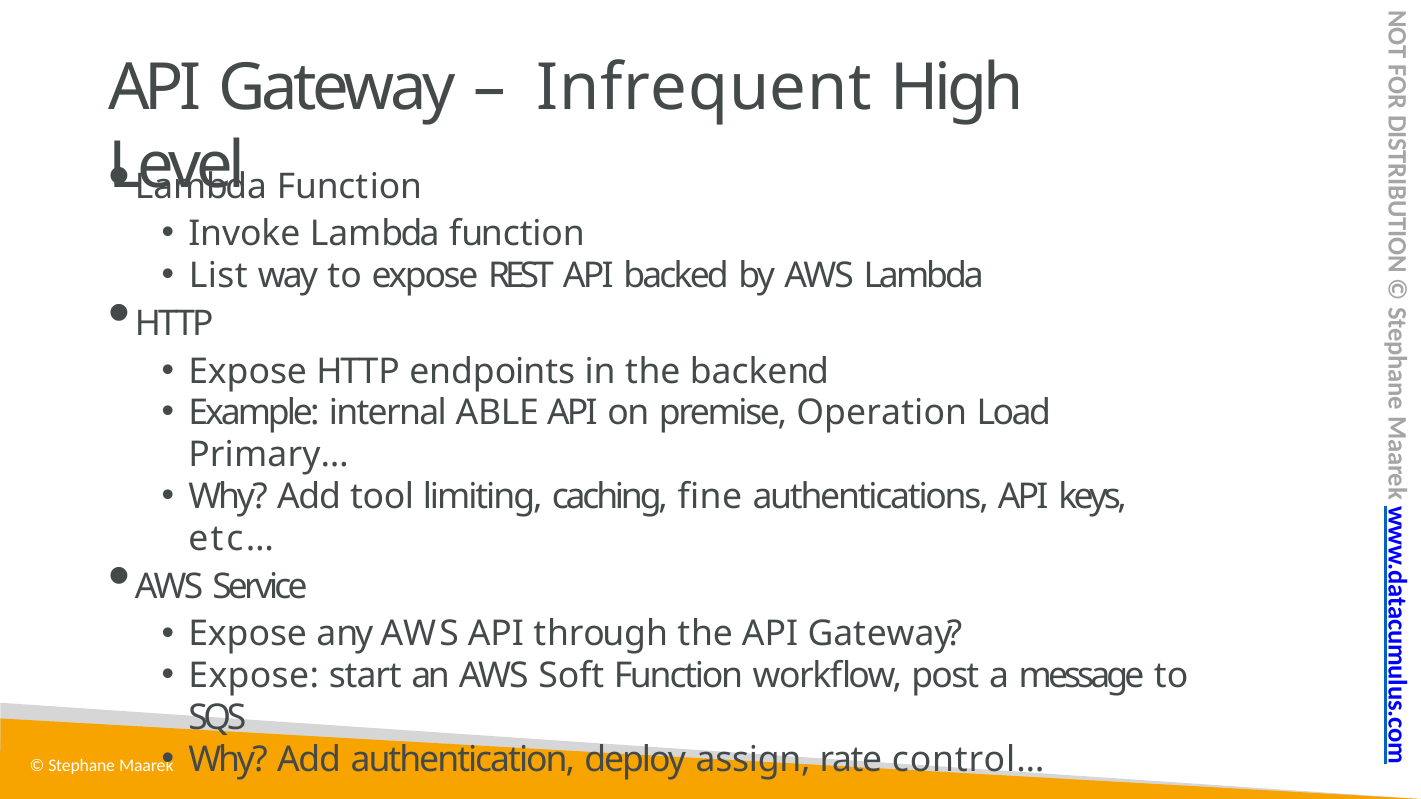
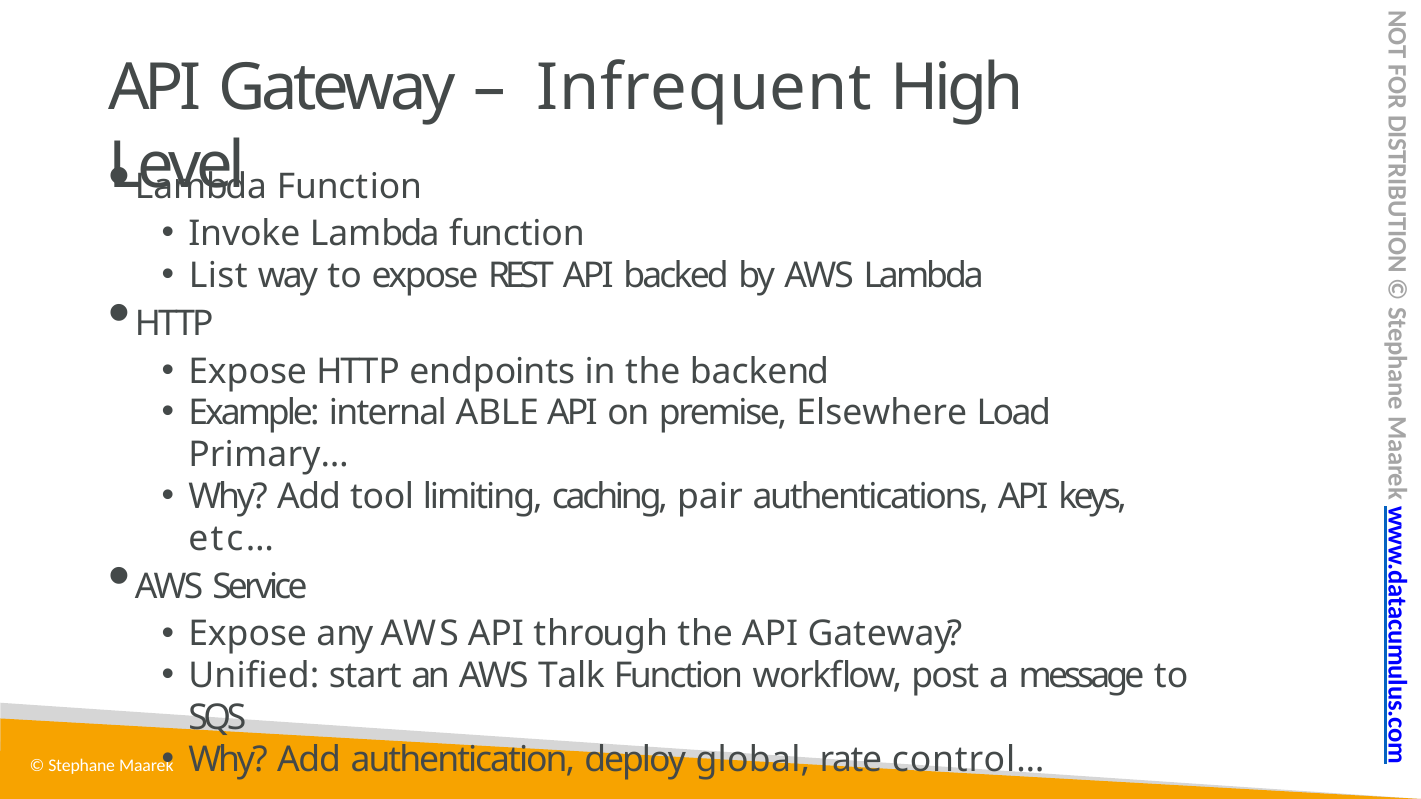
Operation: Operation -> Elsewhere (882, 413)
fine: fine -> pair (710, 497)
Expose: Expose -> Unified (254, 676)
Soft: Soft -> Talk (571, 676)
assign: assign -> global (753, 760)
